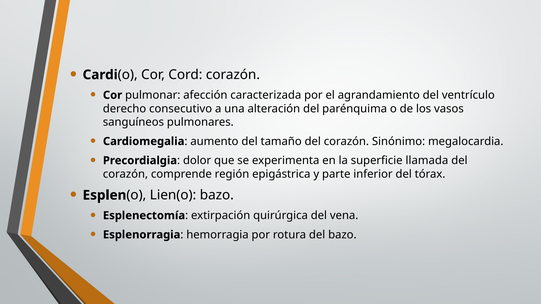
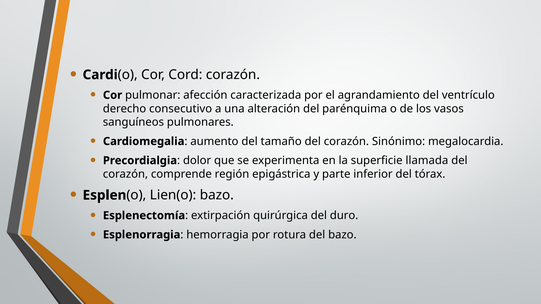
vena: vena -> duro (344, 216)
